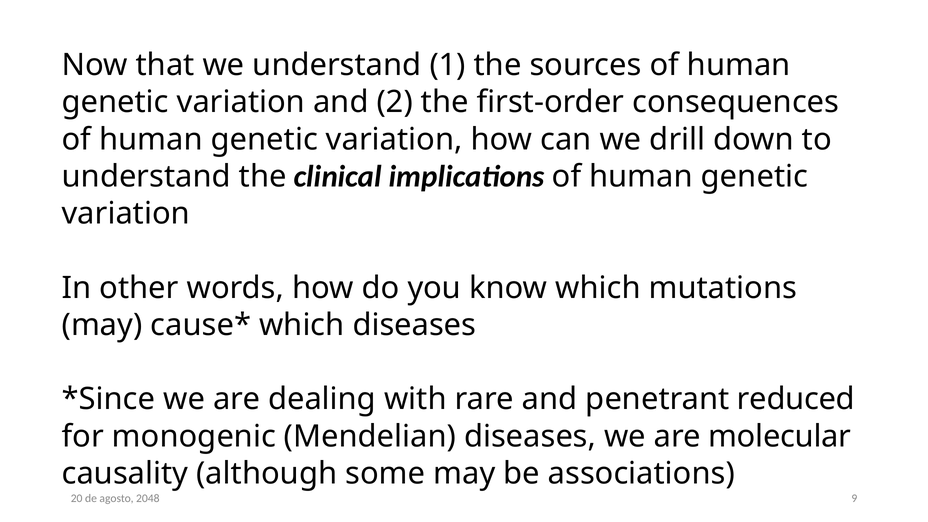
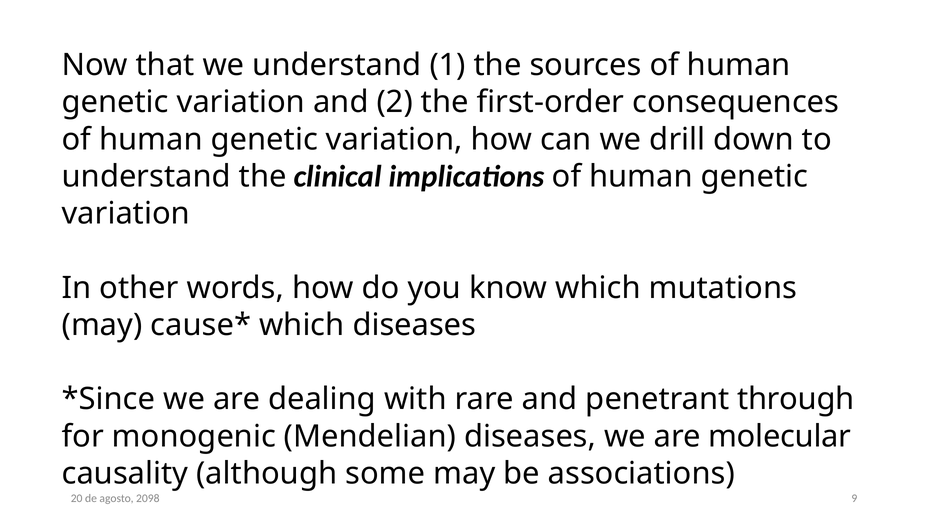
reduced: reduced -> through (796, 399)
2048: 2048 -> 2098 (148, 498)
